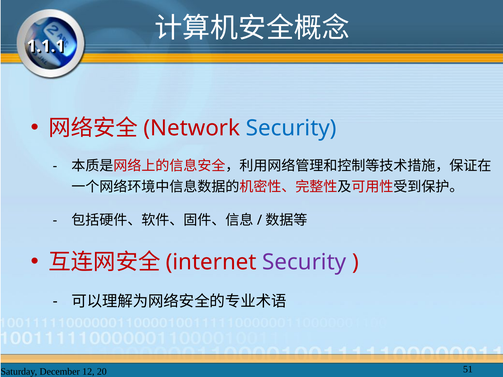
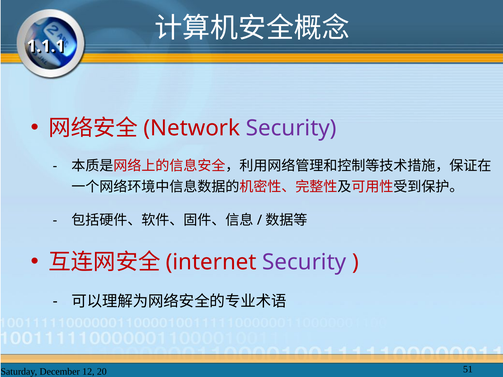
Security colour: blue -> purple (291, 128)
